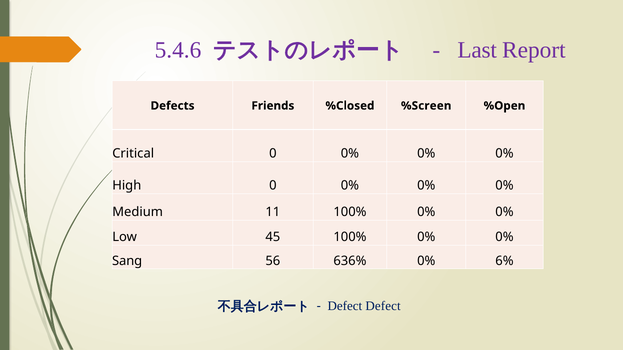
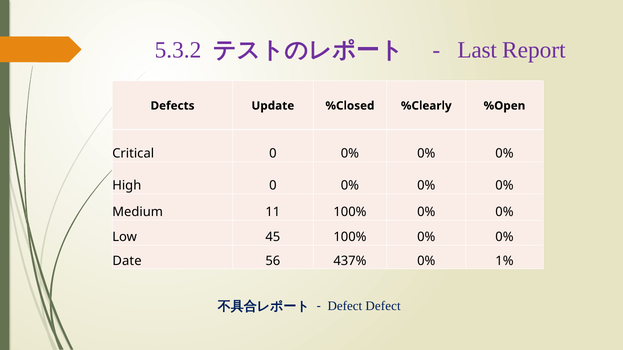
5.4.6: 5.4.6 -> 5.3.2 (178, 50)
Friends: Friends -> Update (273, 106)
%Screen: %Screen -> %Clearly (426, 106)
Sang: Sang -> Date (127, 261)
636%: 636% -> 437% (350, 261)
6%: 6% -> 1% (504, 261)
